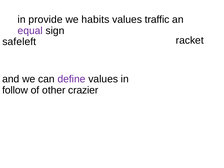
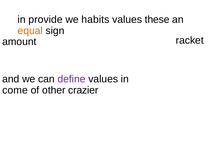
traffic: traffic -> these (157, 20)
equal colour: purple -> orange (30, 31)
safeleft: safeleft -> amount (19, 42)
follow: follow -> come (15, 90)
